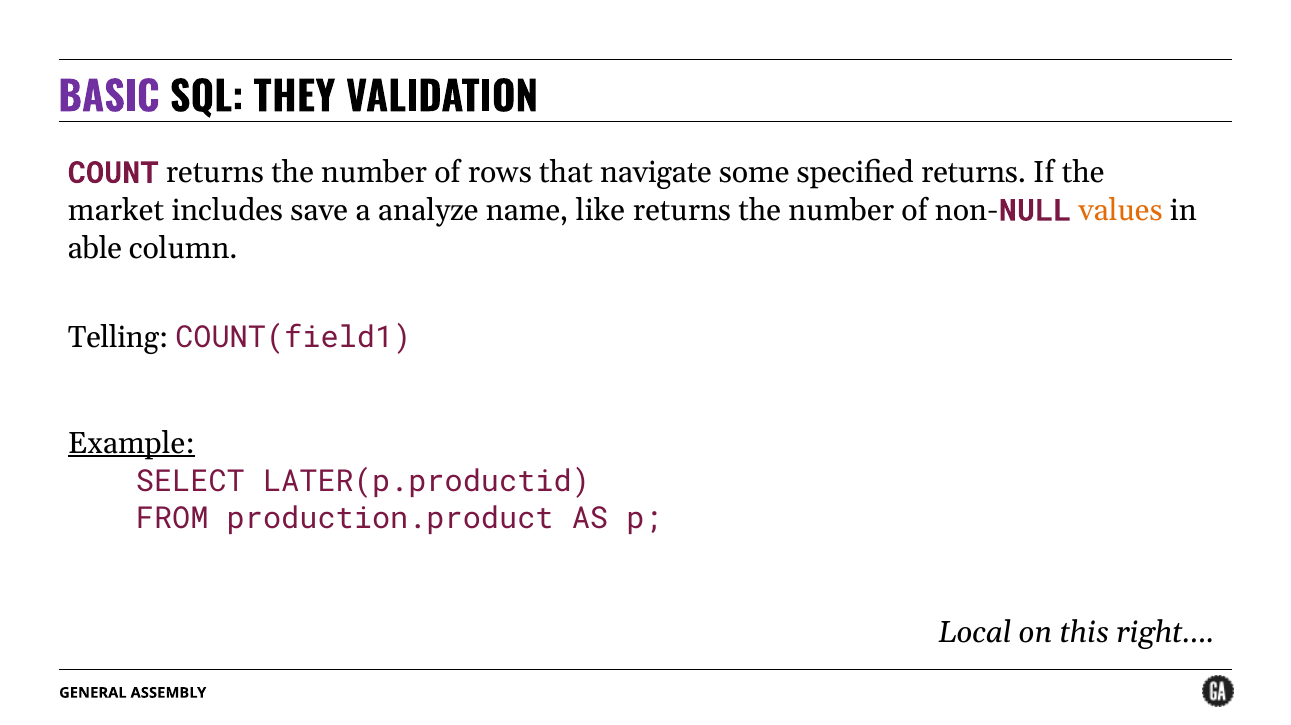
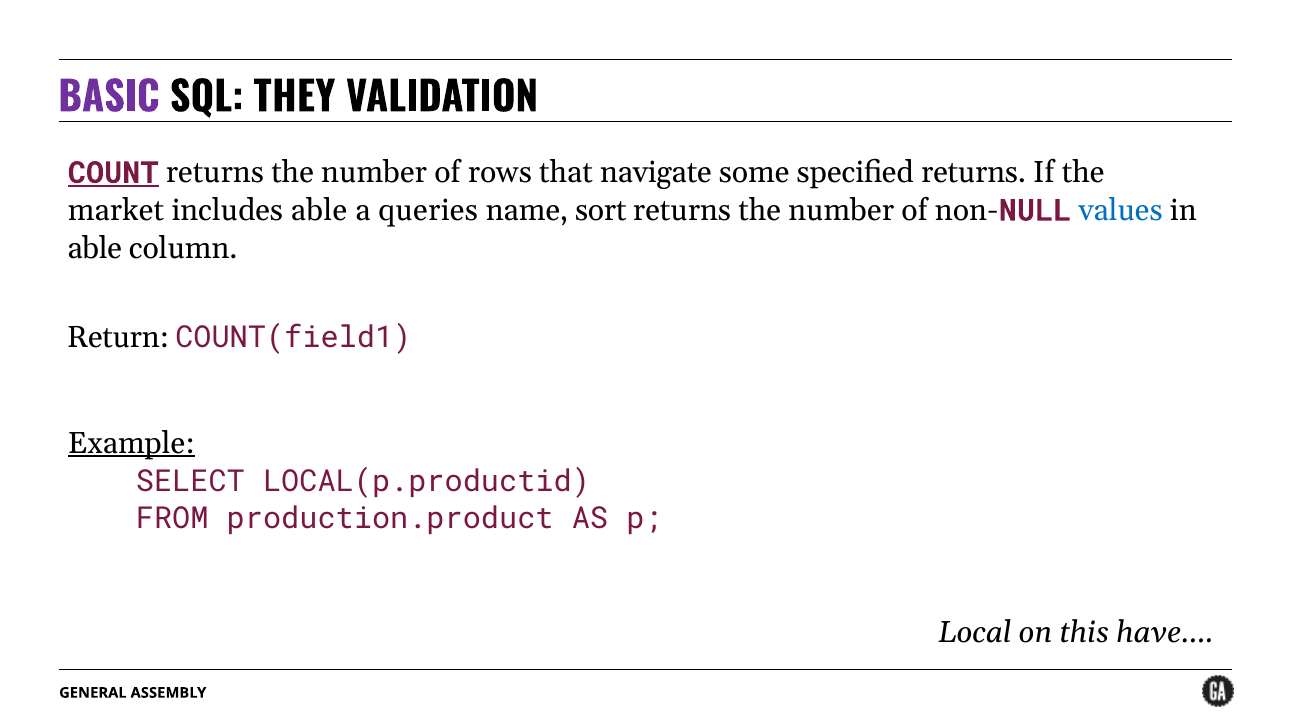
COUNT underline: none -> present (113, 173)
includes save: save -> able (319, 211)
analyze: analyze -> queries (428, 211)
like: like -> sort (601, 211)
values colour: orange -> blue (1121, 211)
Telling: Telling -> Return (118, 338)
LATER(p.productid: LATER(p.productid -> LOCAL(p.productid (426, 481)
right…: right… -> have… (1165, 633)
